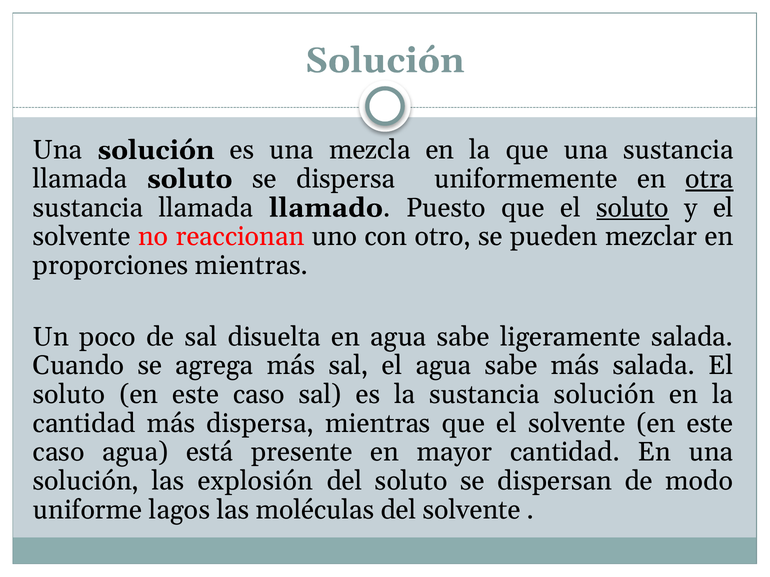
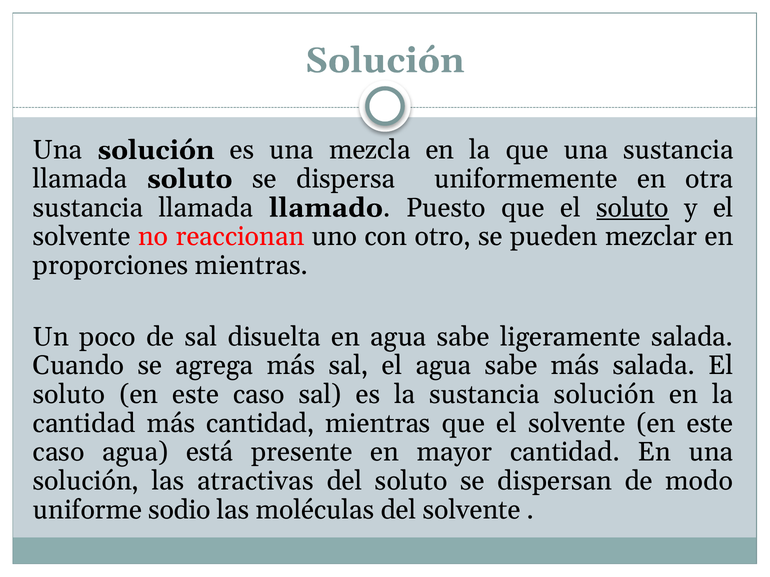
otra underline: present -> none (709, 179)
más dispersa: dispersa -> cantidad (260, 424)
explosión: explosión -> atractivas (255, 481)
lagos: lagos -> sodio (180, 510)
